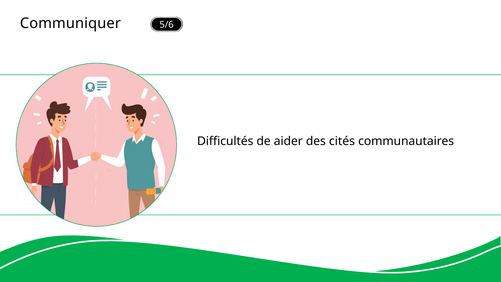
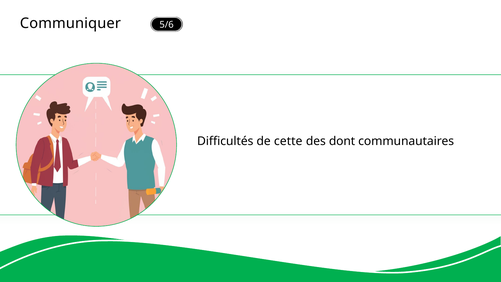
aider: aider -> cette (288, 141)
cités: cités -> dont (342, 141)
